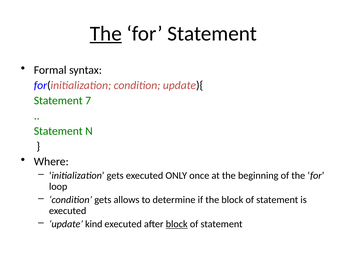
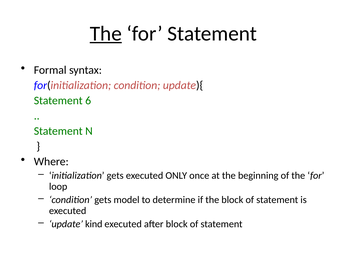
7: 7 -> 6 (88, 101)
allows: allows -> model (127, 200)
block underline: present -> none (177, 224)
